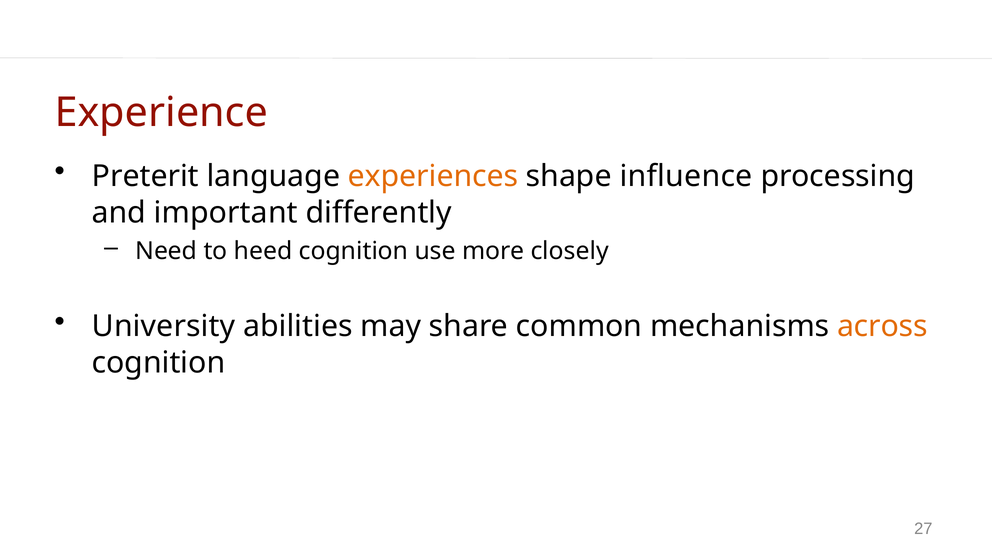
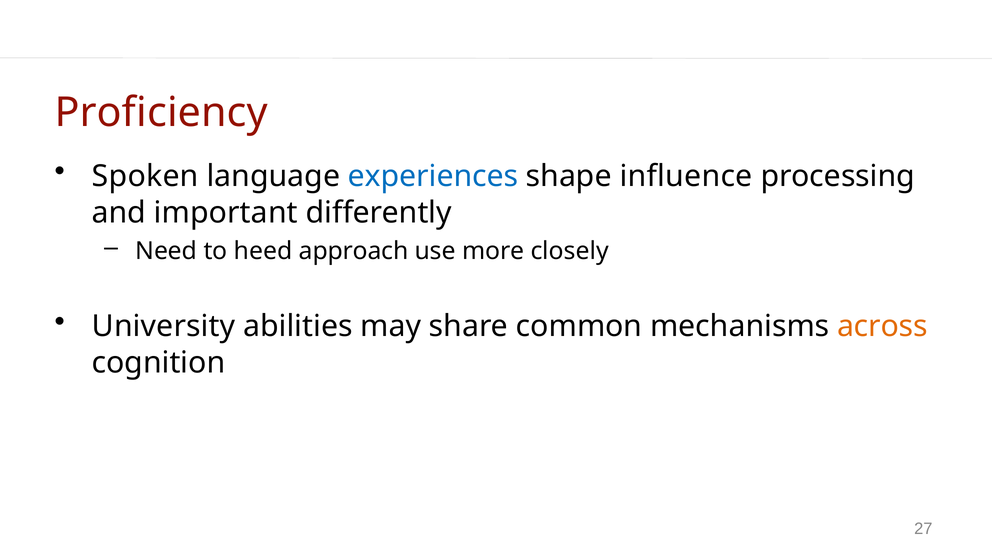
Experience: Experience -> Proficiency (161, 113)
Preterit: Preterit -> Spoken (145, 176)
experiences colour: orange -> blue (433, 176)
heed cognition: cognition -> approach (354, 251)
